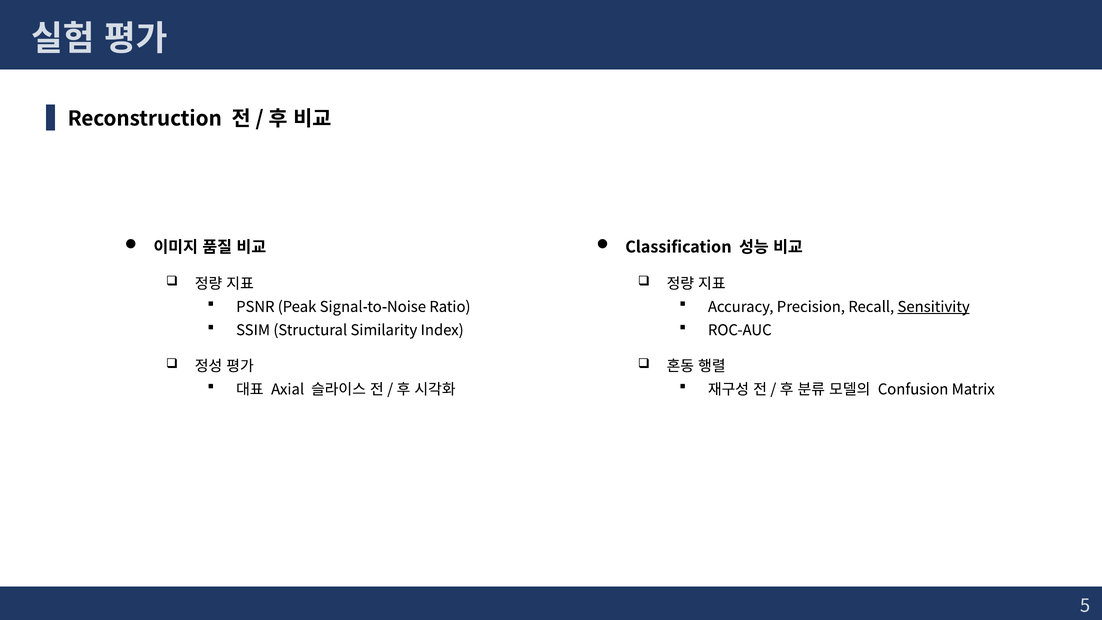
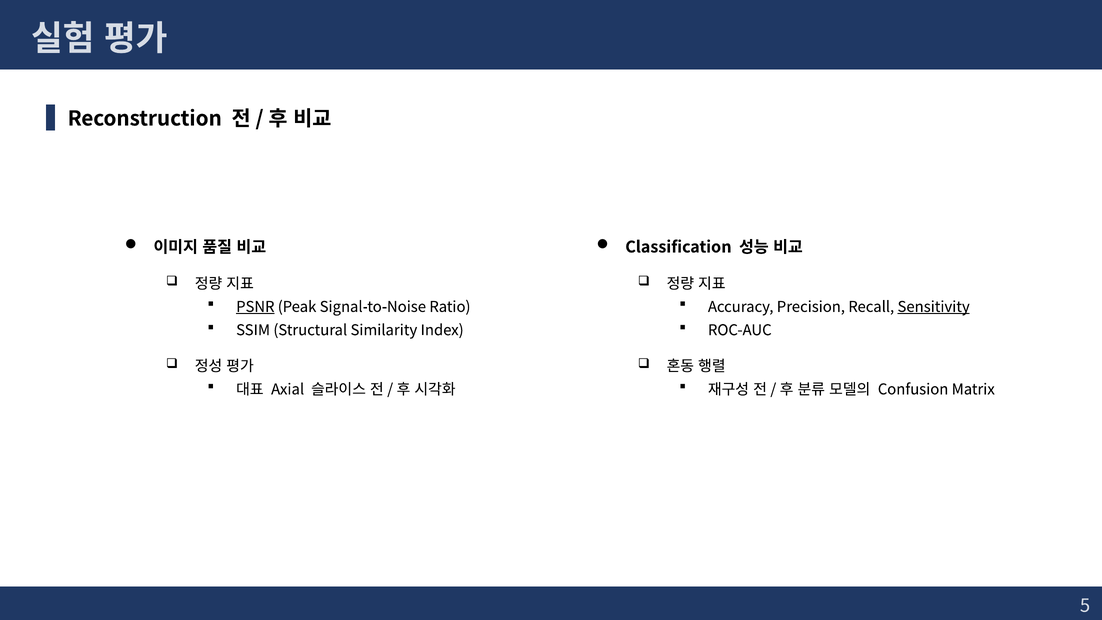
PSNR underline: none -> present (255, 307)
